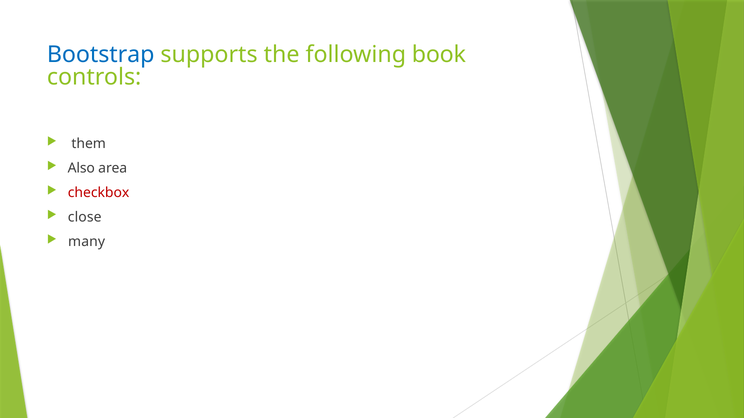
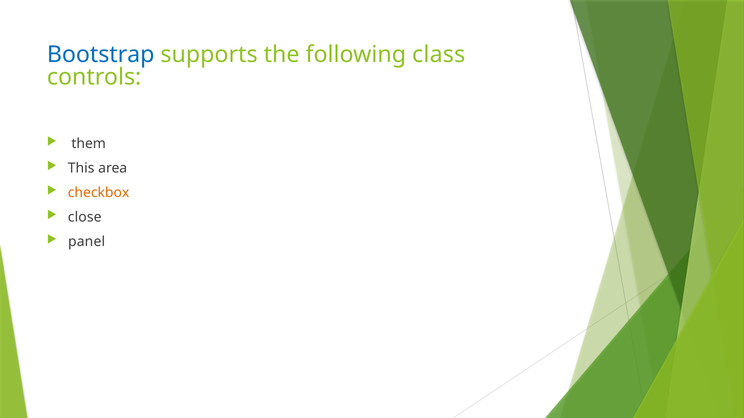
book: book -> class (439, 55)
Also: Also -> This (81, 168)
checkbox colour: red -> orange (99, 193)
many: many -> panel (87, 242)
